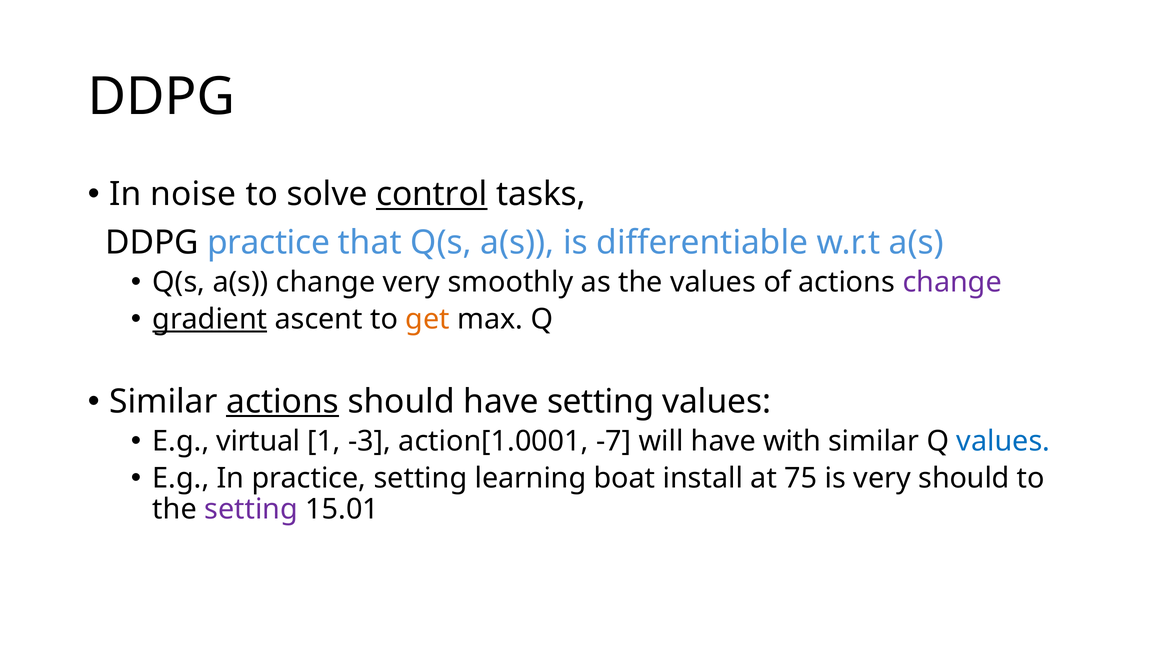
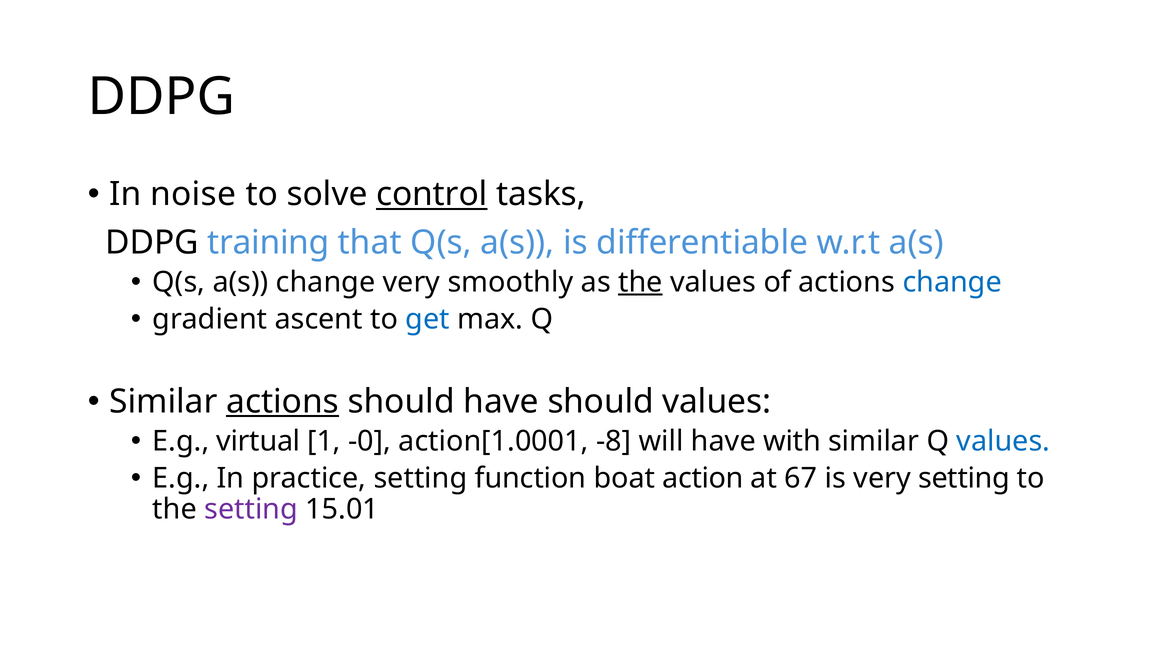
DDPG practice: practice -> training (269, 243)
the underline: none -> present (640, 282)
change colour: purple -> blue (952, 282)
gradient underline: present -> none (210, 319)
get colour: orange -> blue (428, 319)
have setting: setting -> should (601, 402)
-3: -3 -> -0 (370, 442)
-7: -7 -> -8 (614, 442)
learning: learning -> function (531, 479)
install: install -> action (703, 479)
75: 75 -> 67 (801, 479)
very should: should -> setting (964, 479)
